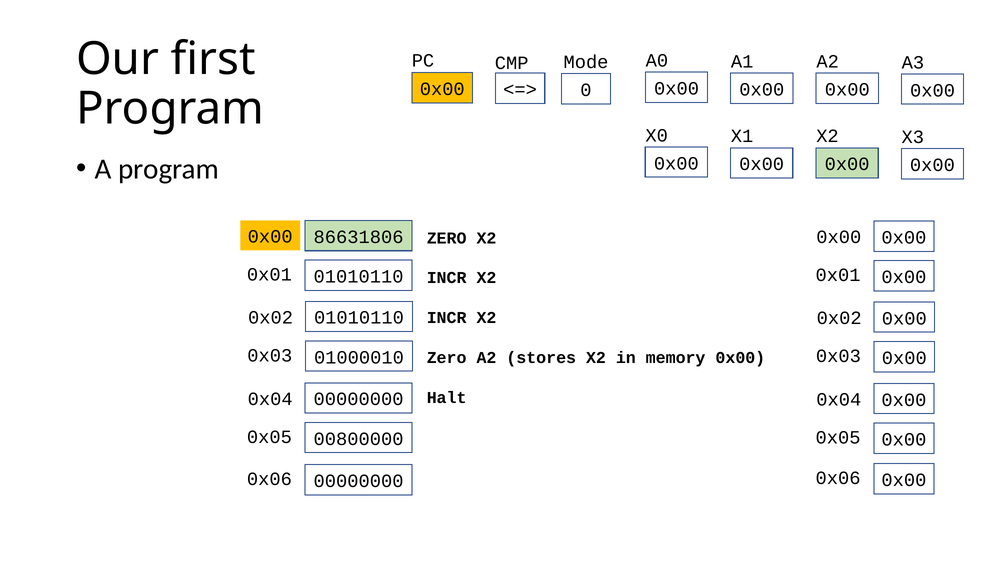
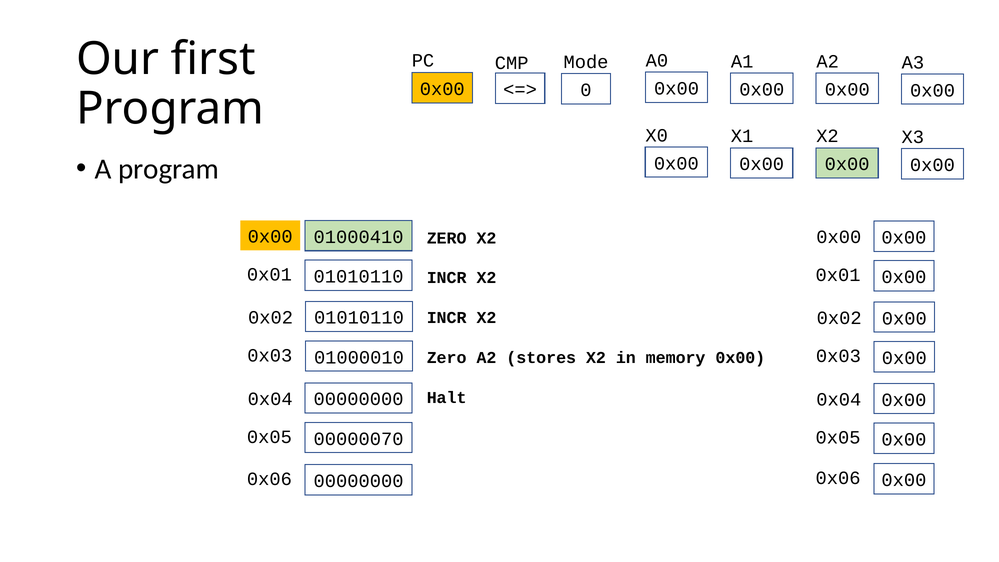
86631806: 86631806 -> 01000410 (359, 237)
00800000: 00800000 -> 00000070 (359, 439)
